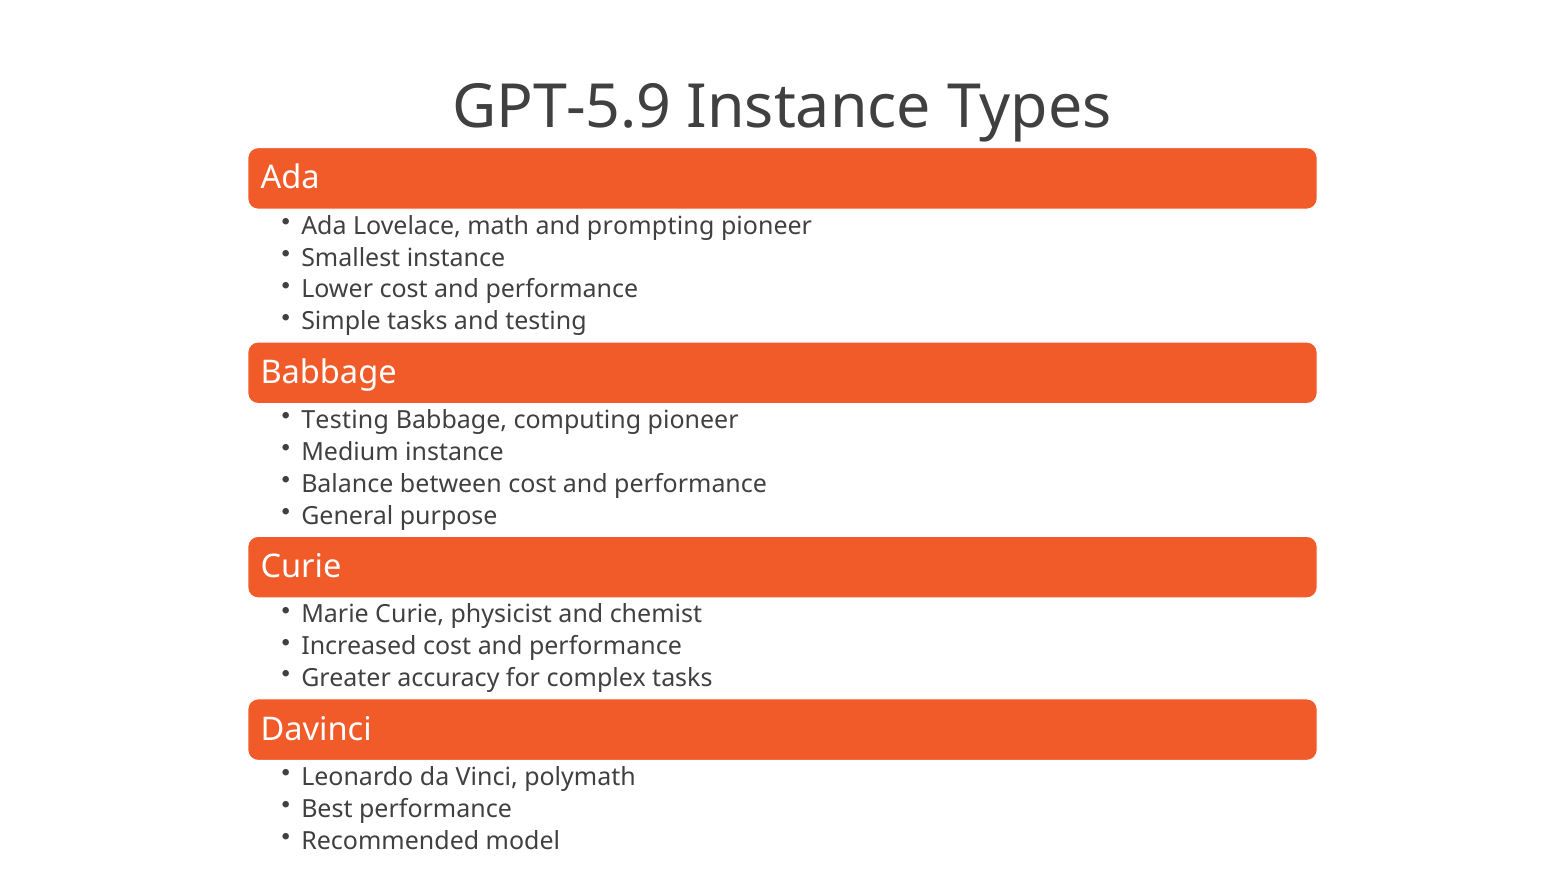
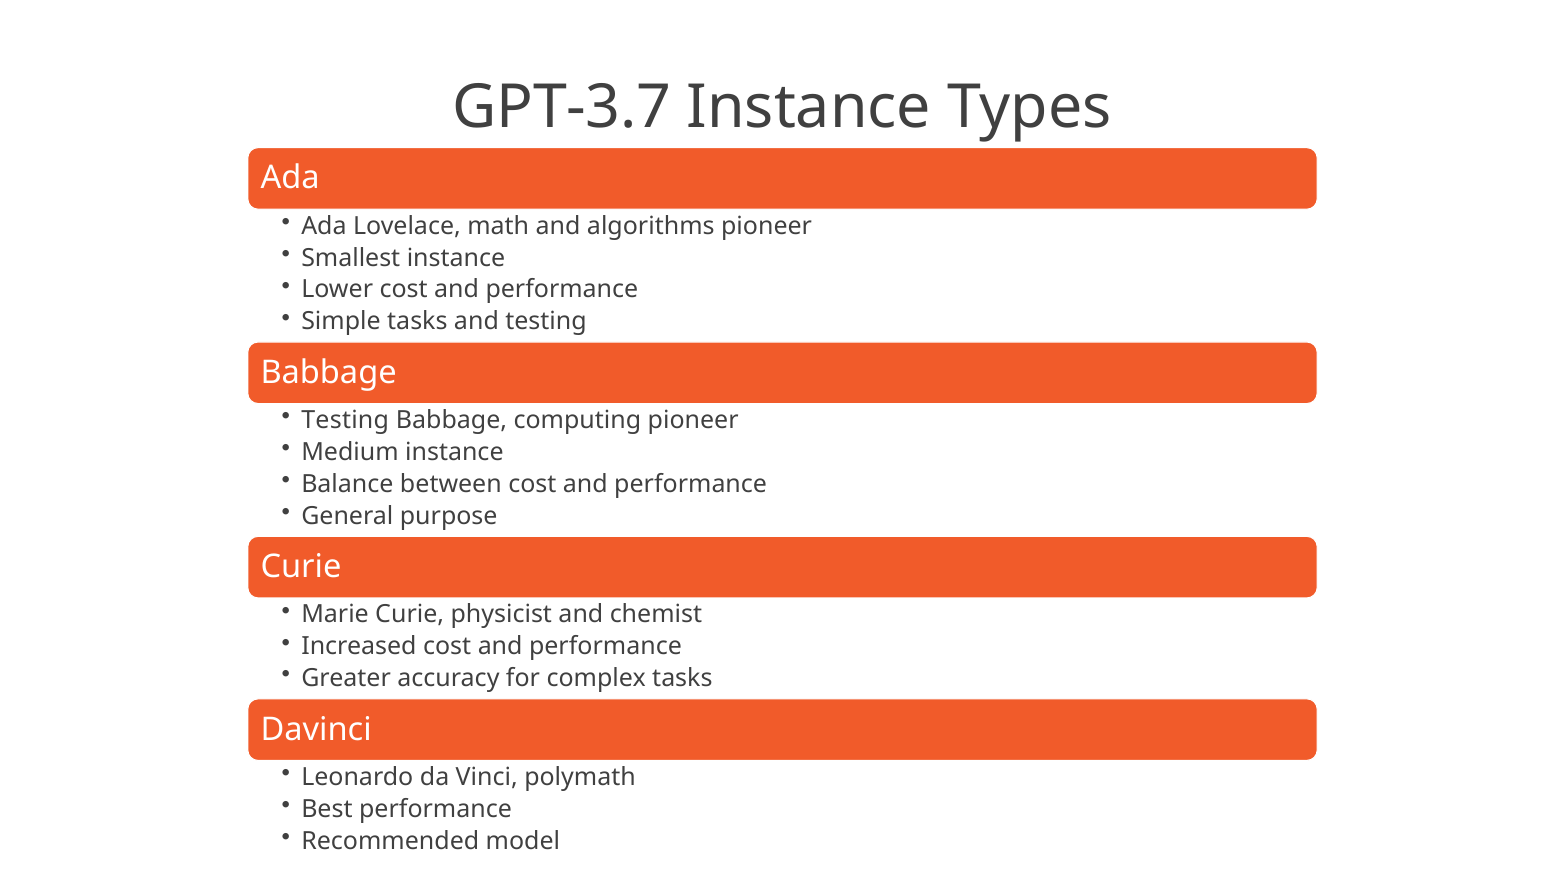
GPT-5.9: GPT-5.9 -> GPT-3.7 (562, 108)
prompting: prompting -> algorithms (651, 226)
